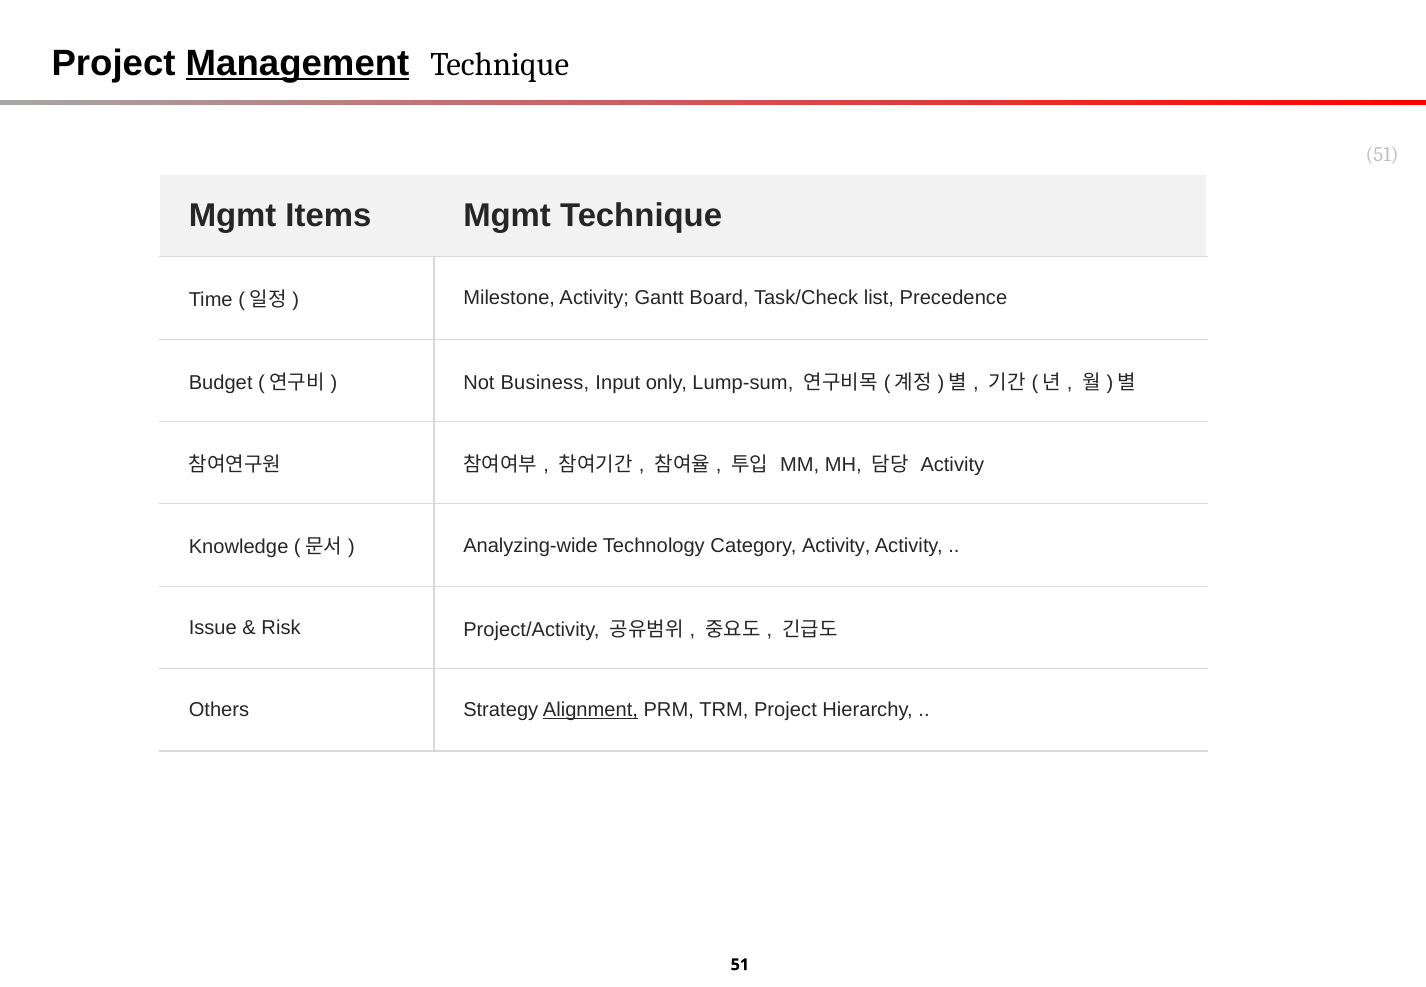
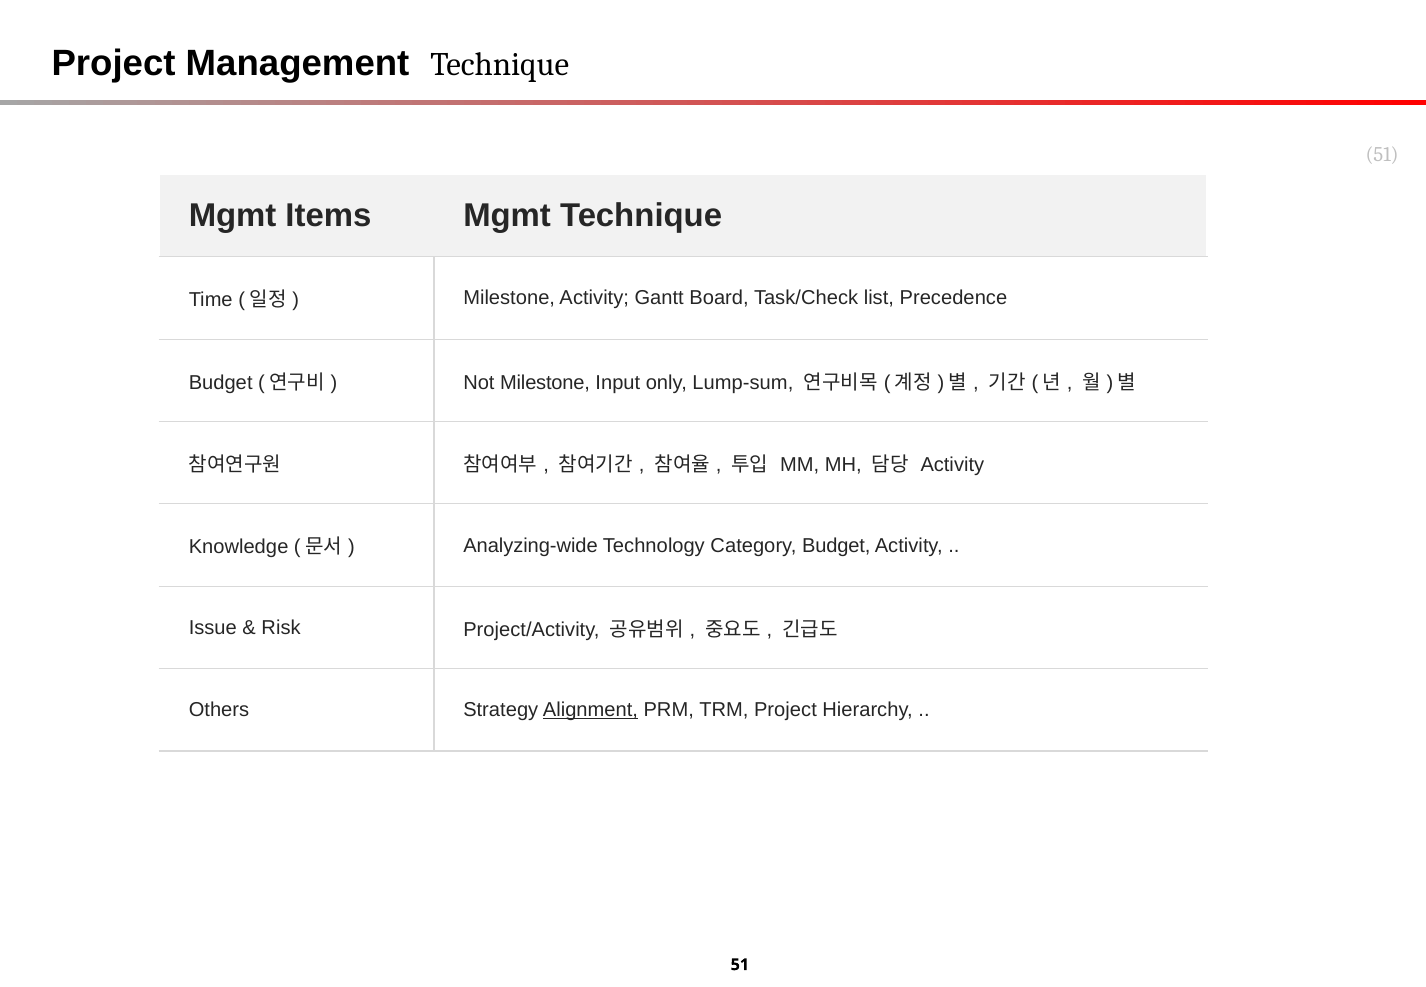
Management underline: present -> none (298, 63)
Not Business: Business -> Milestone (545, 383)
Category Activity: Activity -> Budget (836, 546)
